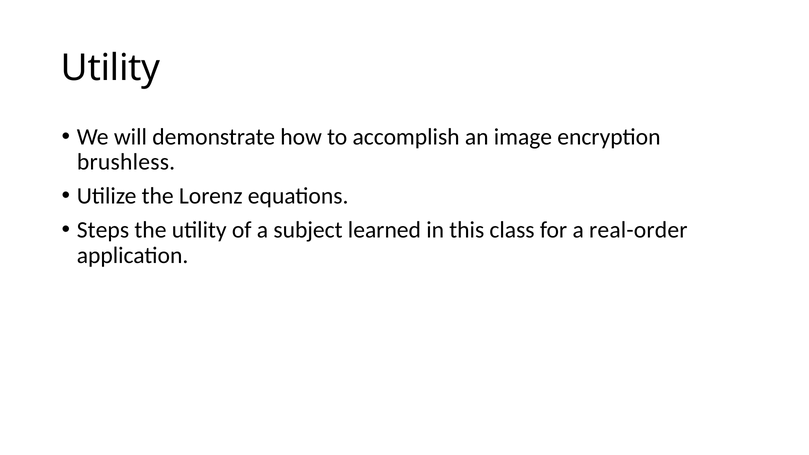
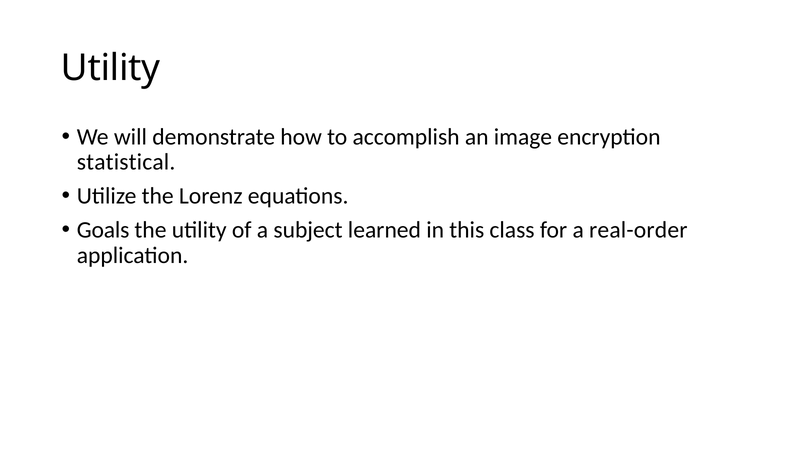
brushless: brushless -> statistical (126, 162)
Steps: Steps -> Goals (103, 230)
